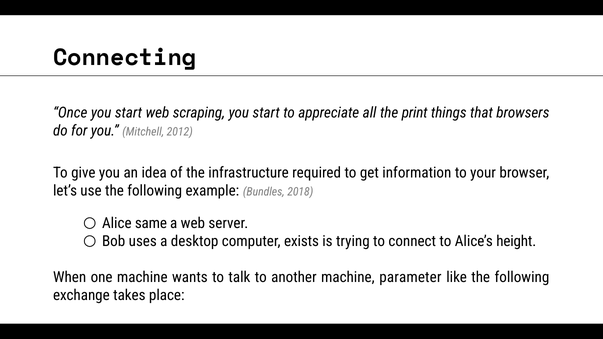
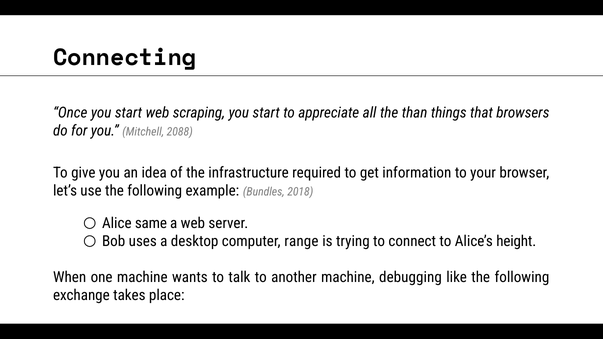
print: print -> than (415, 113)
2012: 2012 -> 2088 (180, 132)
exists: exists -> range (301, 241)
parameter: parameter -> debugging (410, 277)
